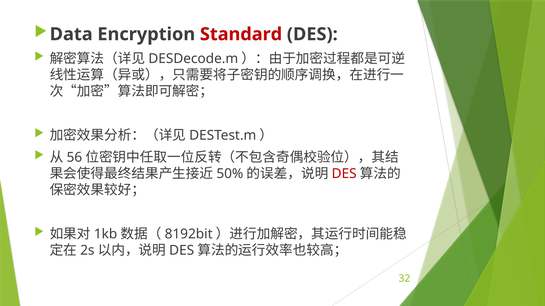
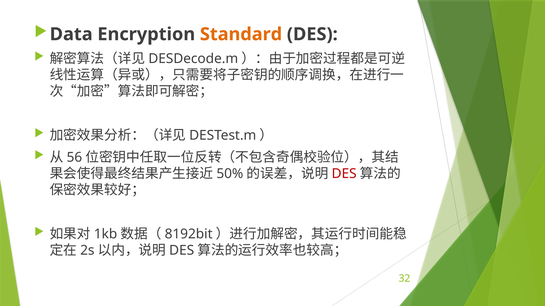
Standard colour: red -> orange (241, 34)
